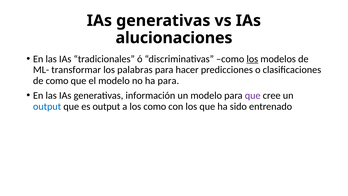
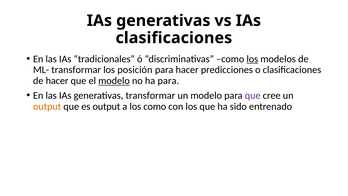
alucionaciones: alucionaciones -> clasificaciones (174, 38)
palabras: palabras -> posición (135, 70)
de como: como -> hacer (57, 81)
modelo underline: none -> present (114, 81)
generativas información: información -> transformar (150, 95)
output colour: blue -> orange (47, 106)
